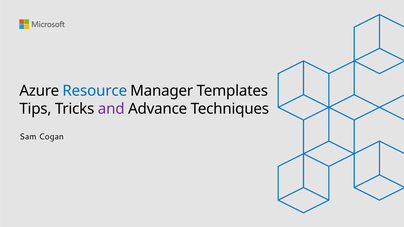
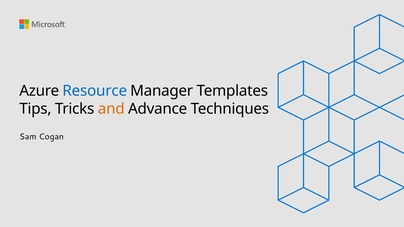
and colour: purple -> orange (111, 109)
